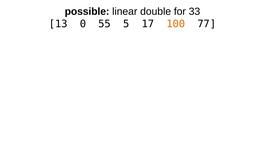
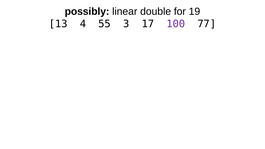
possible: possible -> possibly (87, 12)
33: 33 -> 19 (194, 12)
0: 0 -> 4 (83, 24)
5: 5 -> 3 (126, 24)
100 colour: orange -> purple (176, 24)
